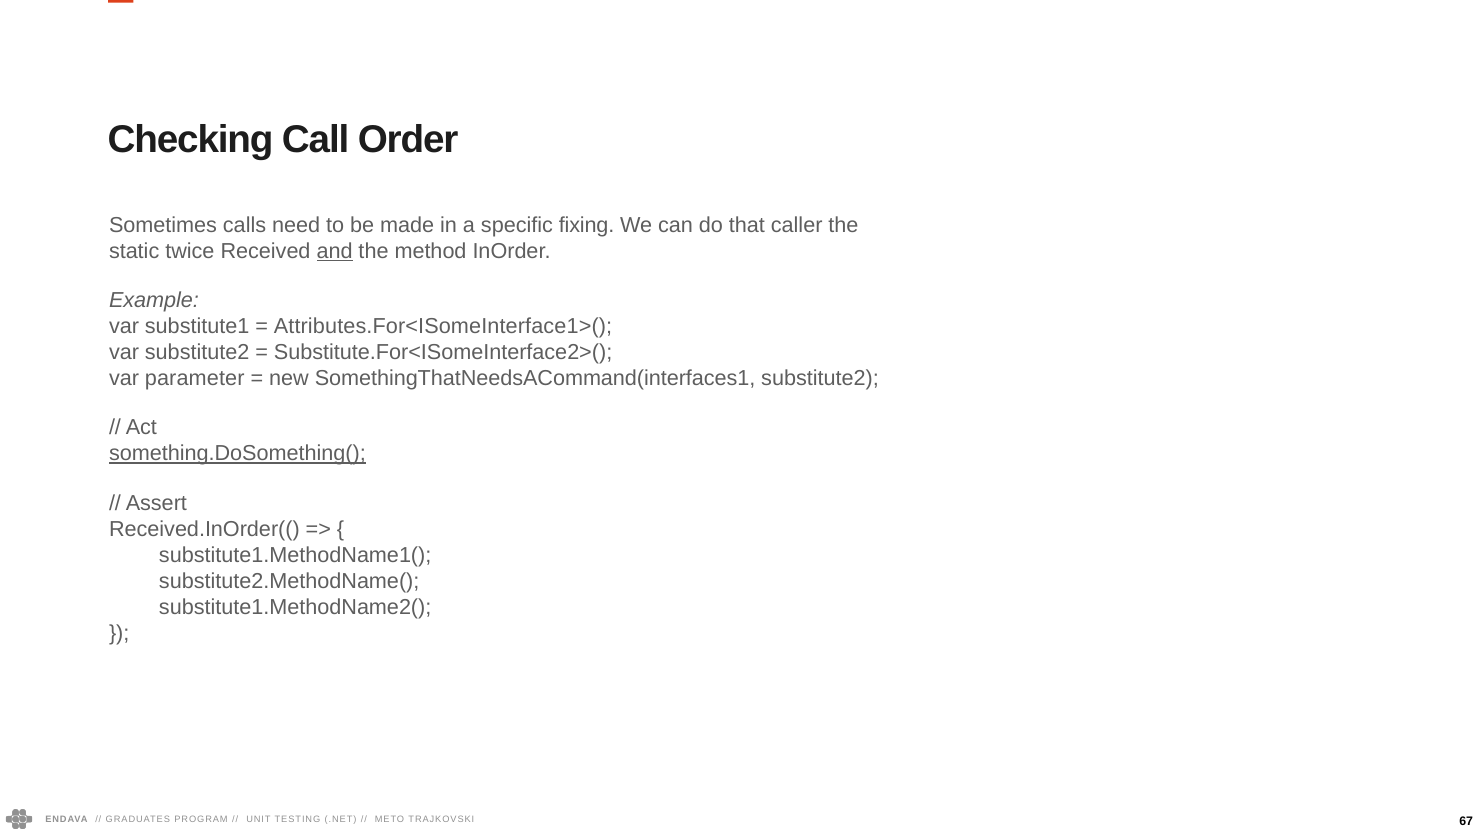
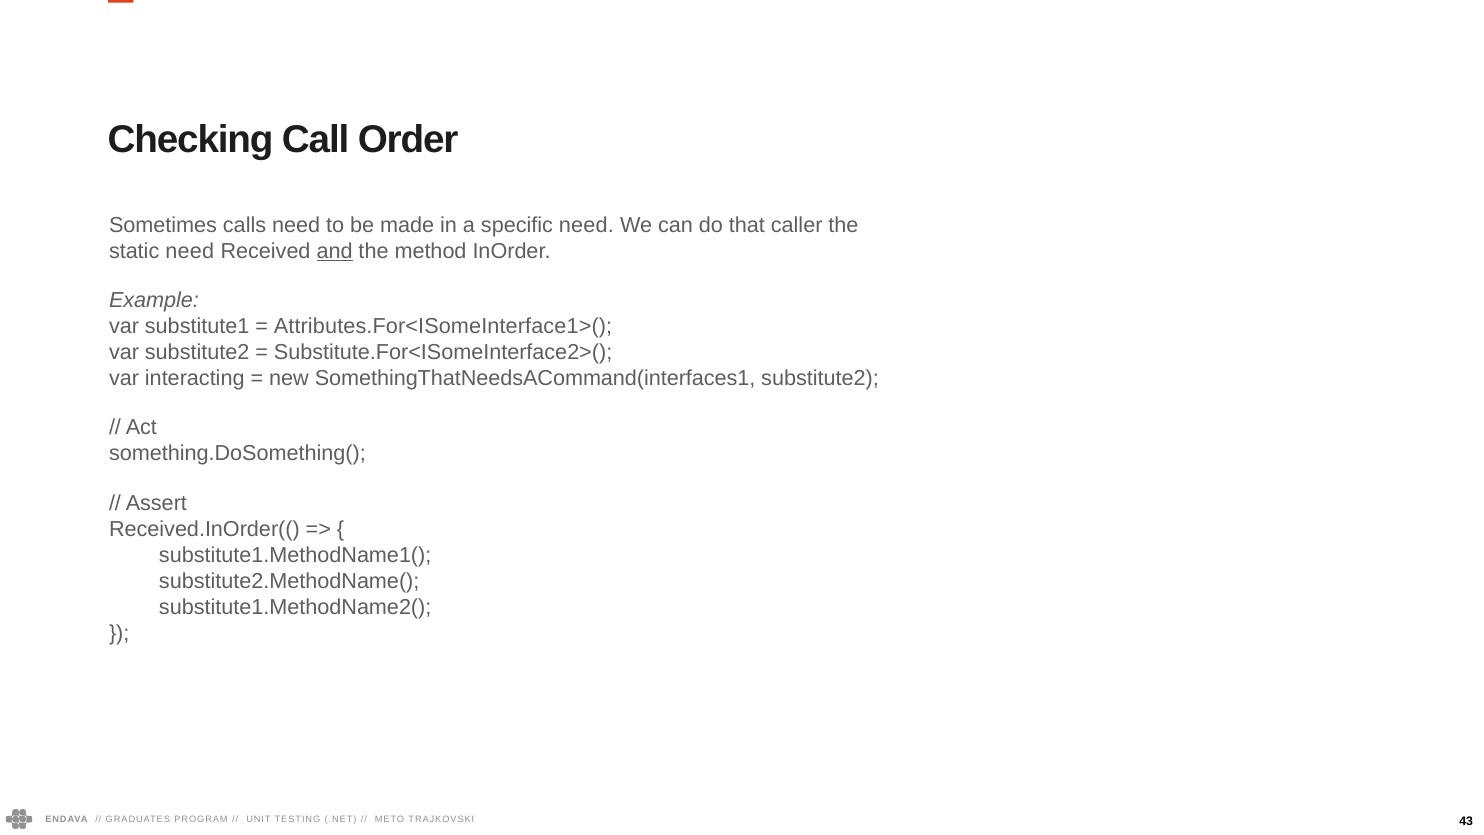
specific fixing: fixing -> need (586, 225)
static twice: twice -> need (190, 251)
parameter: parameter -> interacting (195, 378)
something.DoSomething( underline: present -> none (237, 454)
67: 67 -> 43 (1466, 821)
